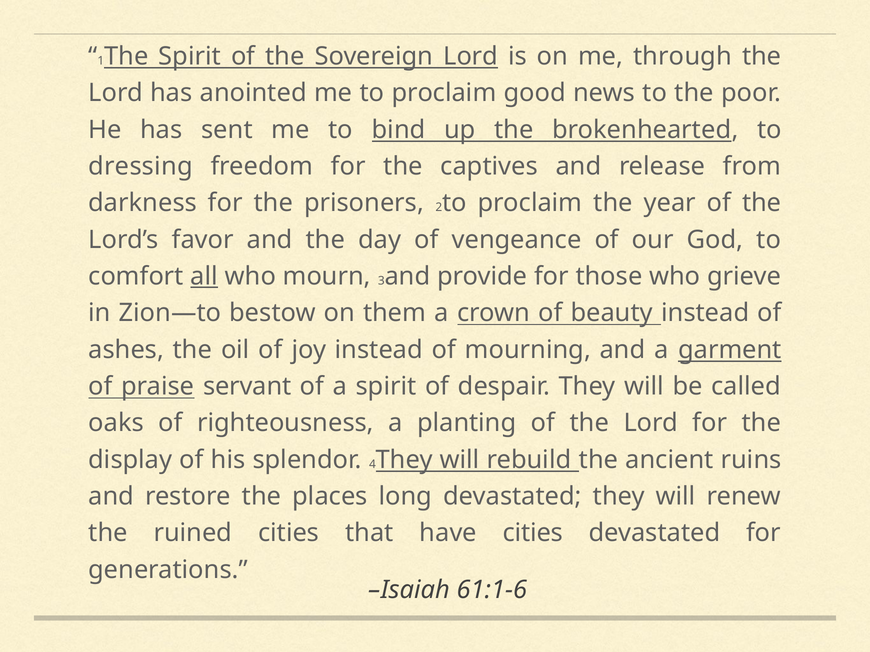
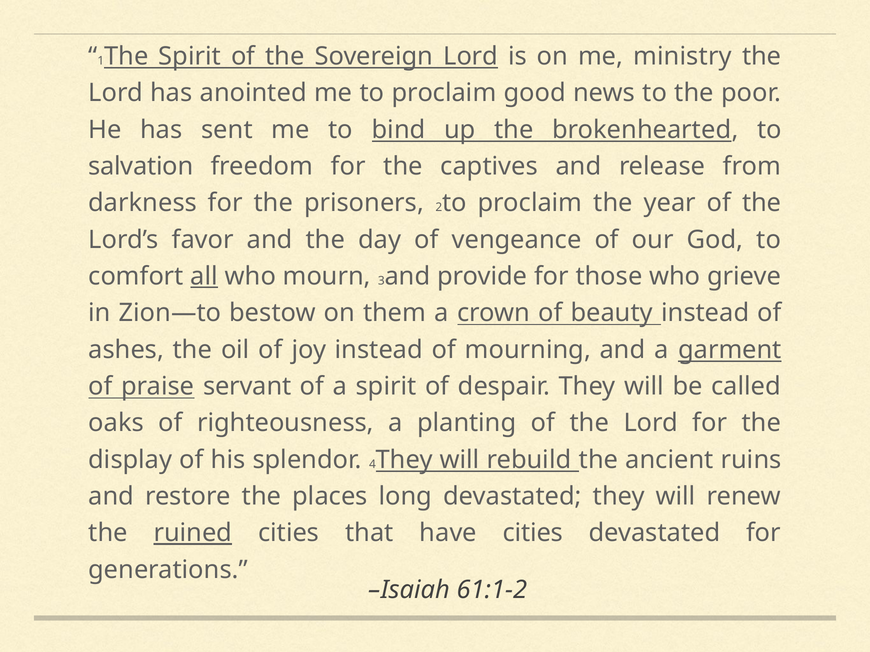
through: through -> ministry (683, 56)
dressing: dressing -> salvation (141, 166)
ruined underline: none -> present (193, 533)
61:1-6: 61:1-6 -> 61:1-2 (492, 591)
